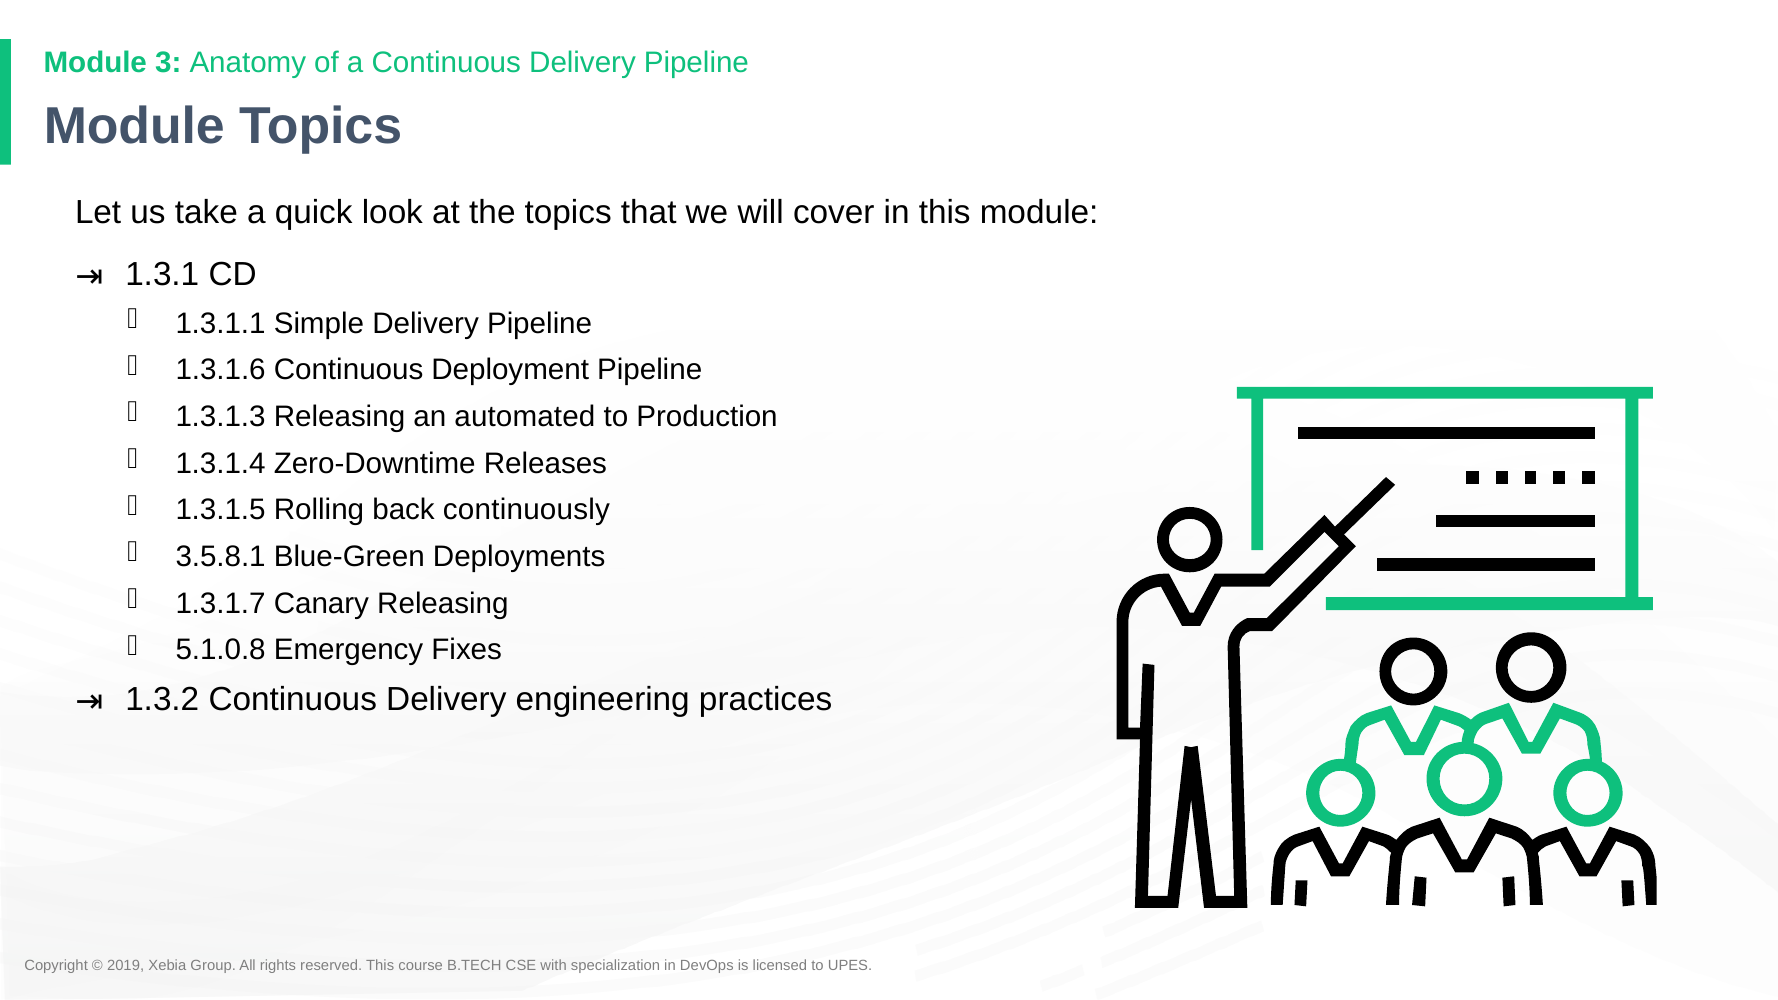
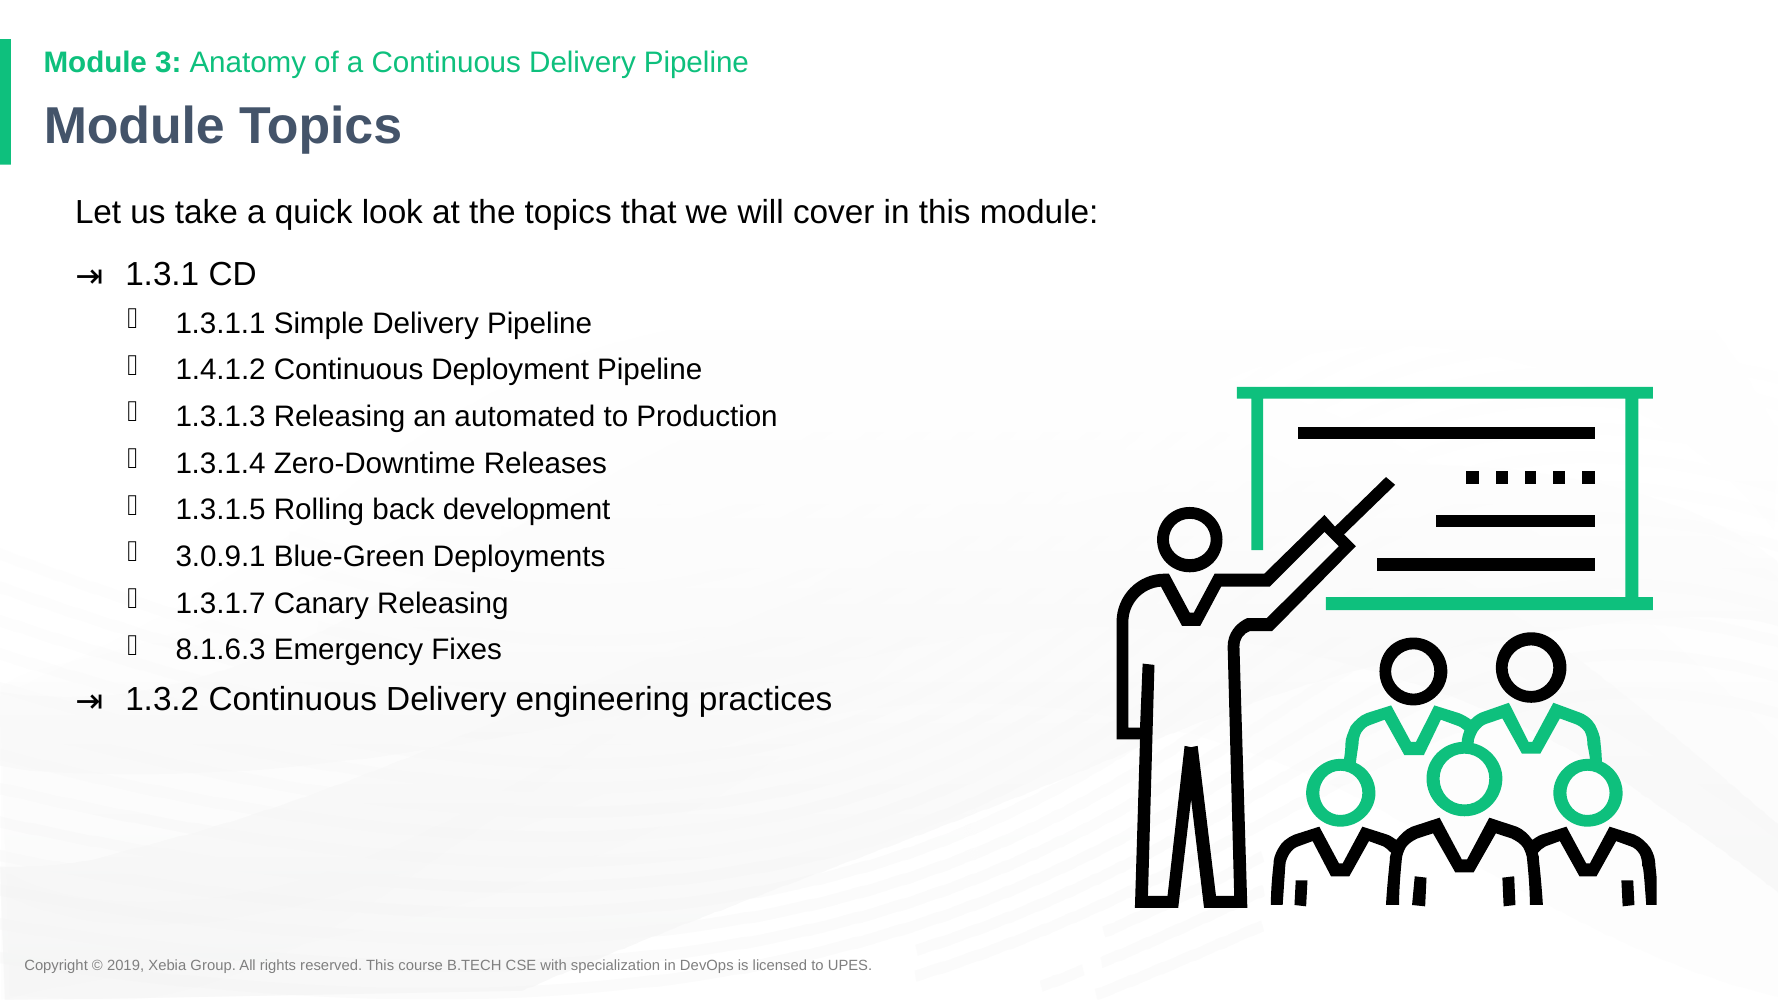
1.3.1.6: 1.3.1.6 -> 1.4.1.2 (221, 370)
continuously: continuously -> development (527, 510)
3.5.8.1: 3.5.8.1 -> 3.0.9.1 (221, 557)
5.1.0.8: 5.1.0.8 -> 8.1.6.3 (221, 650)
